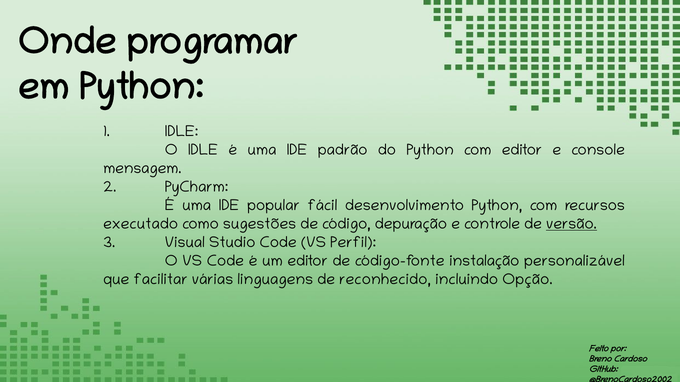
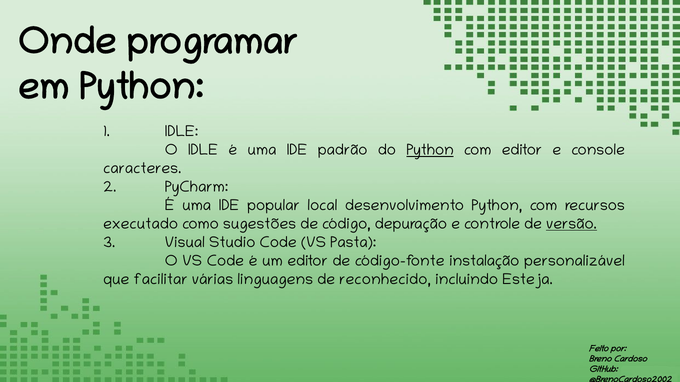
Python underline: none -> present (430, 150)
mensagem: mensagem -> caracteres (142, 168)
fácil: fácil -> local (322, 205)
Perfil: Perfil -> Pasta (353, 242)
Opção: Opção -> Esteja (528, 279)
